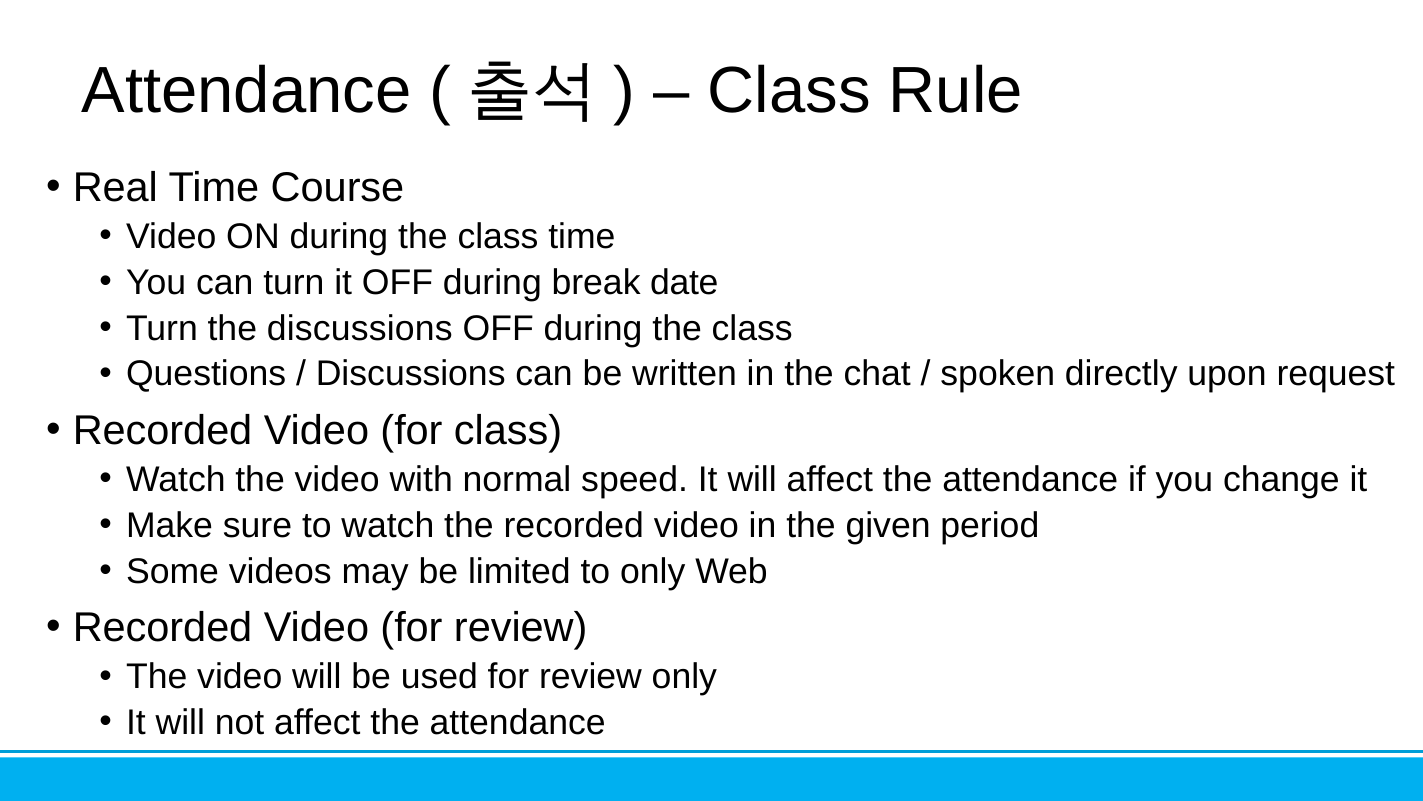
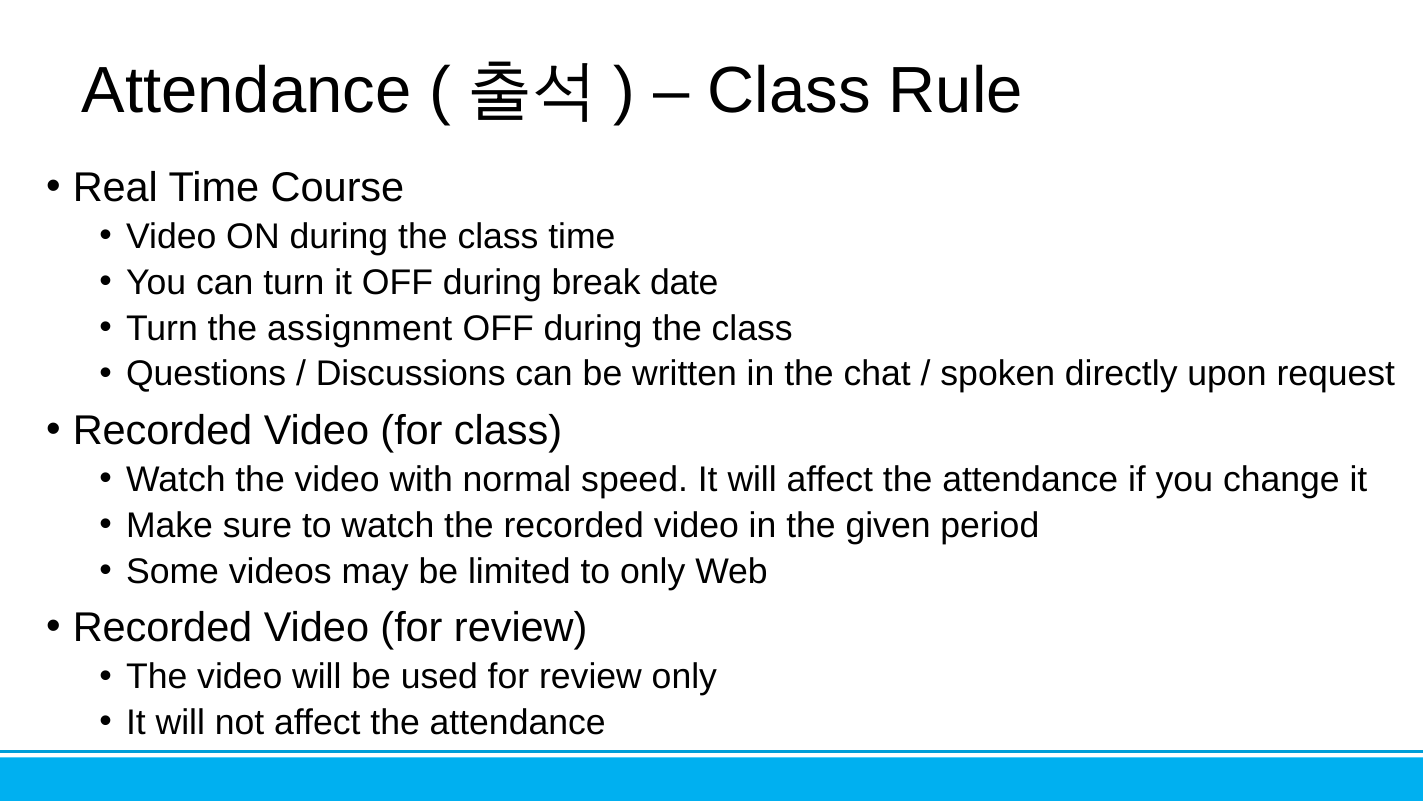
the discussions: discussions -> assignment (360, 328)
